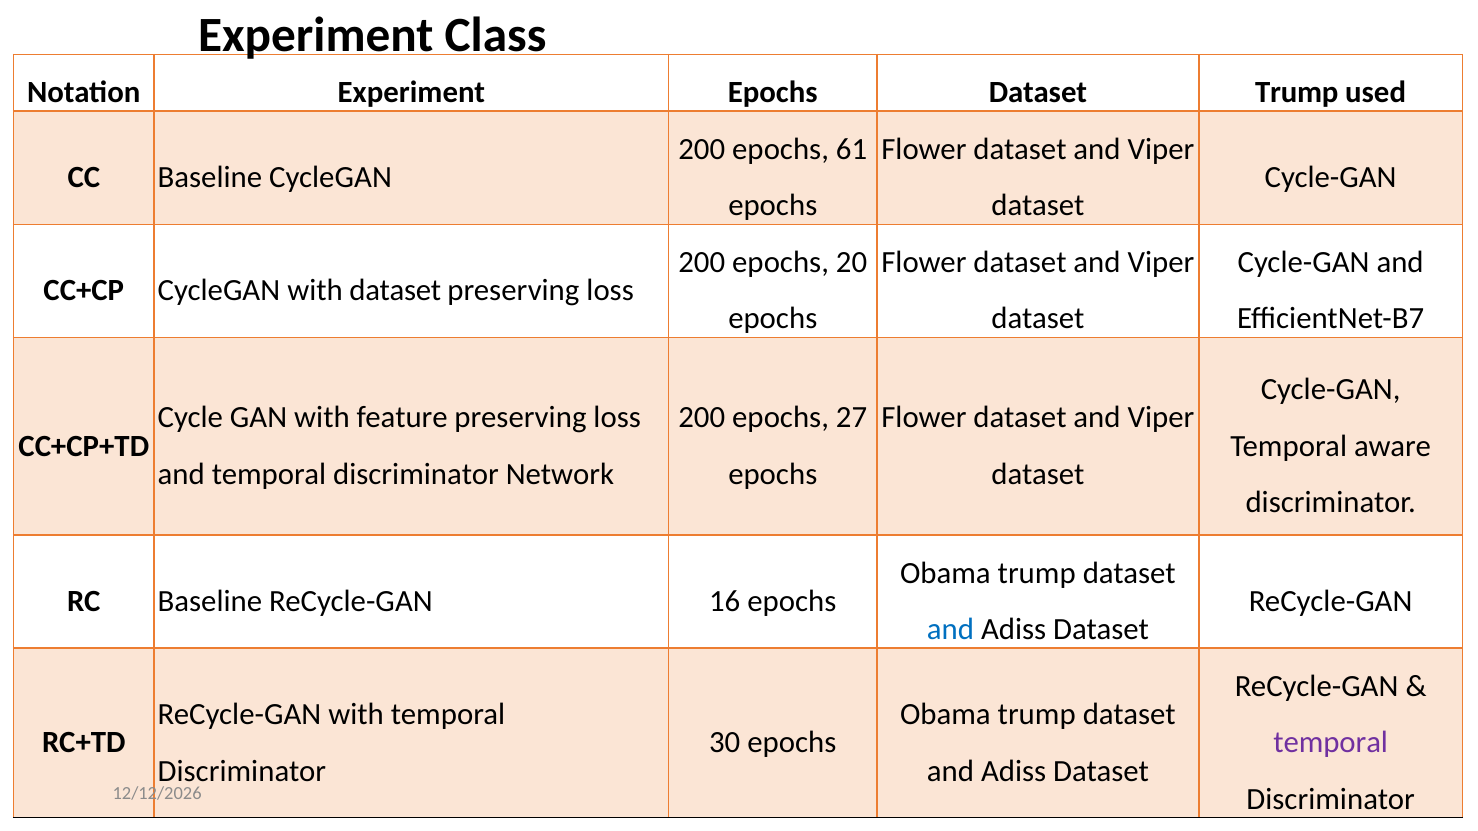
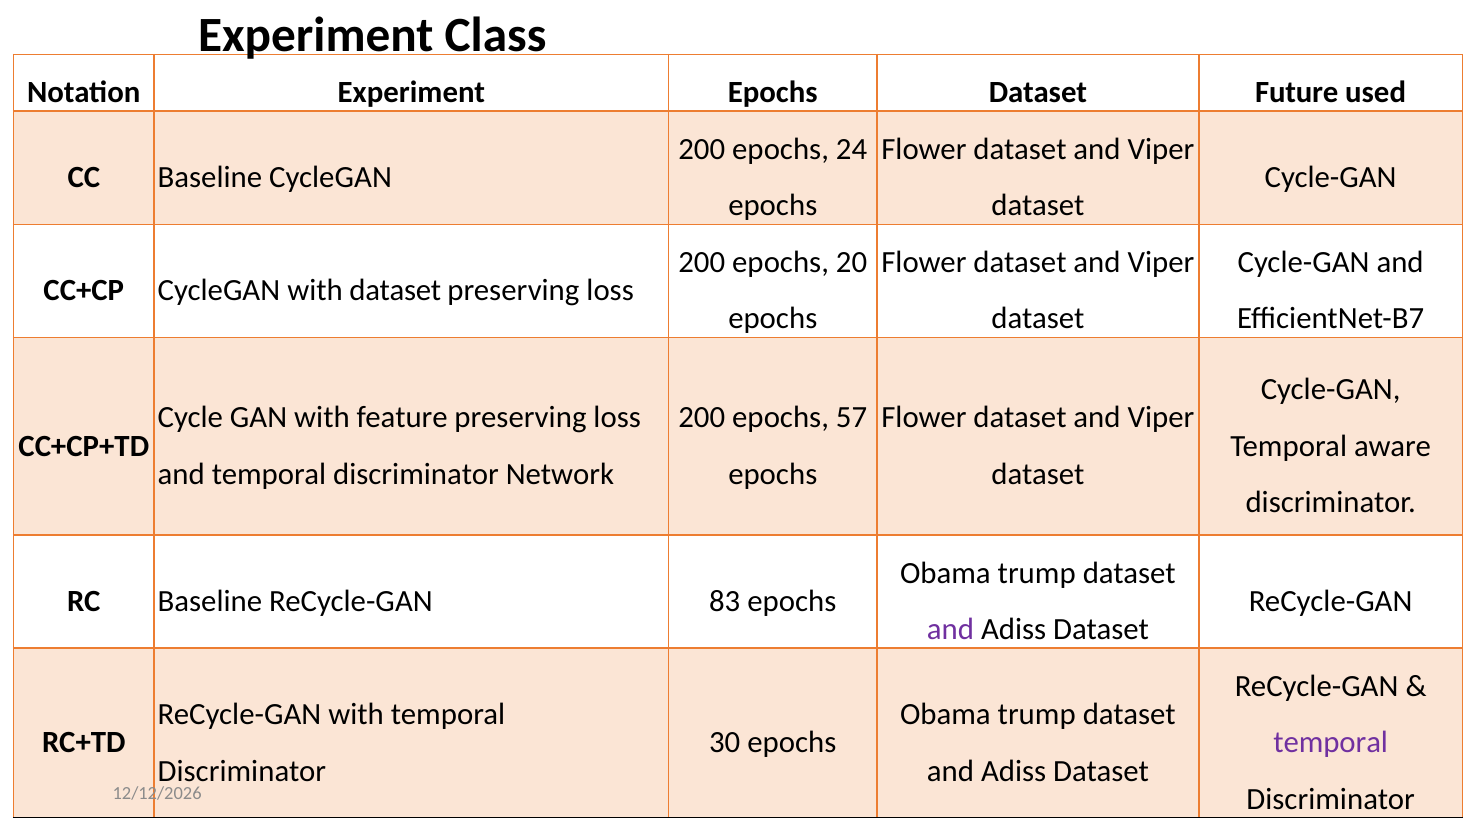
Dataset Trump: Trump -> Future (1297, 93)
61: 61 -> 24 (852, 149)
27: 27 -> 57 (852, 418)
16: 16 -> 83 (725, 601)
and colour: blue -> purple (950, 630)
